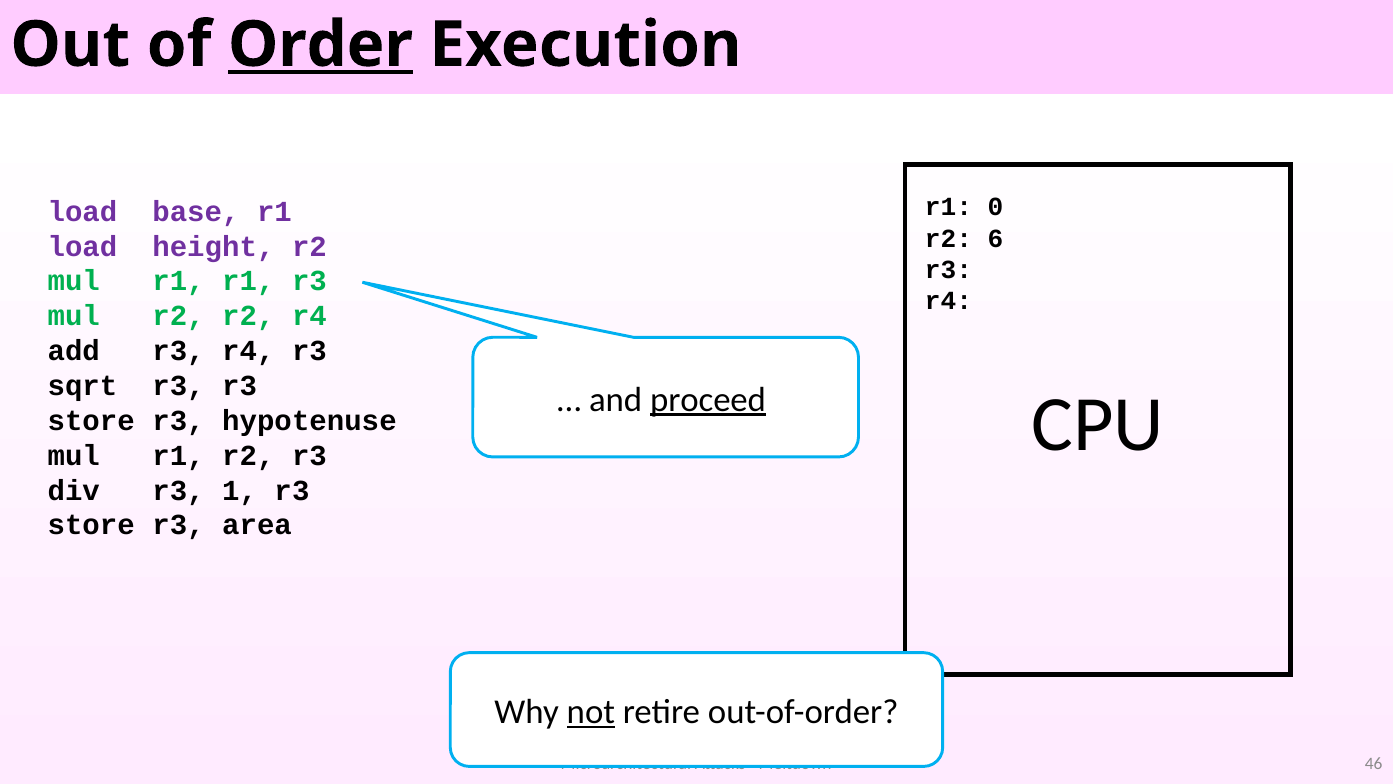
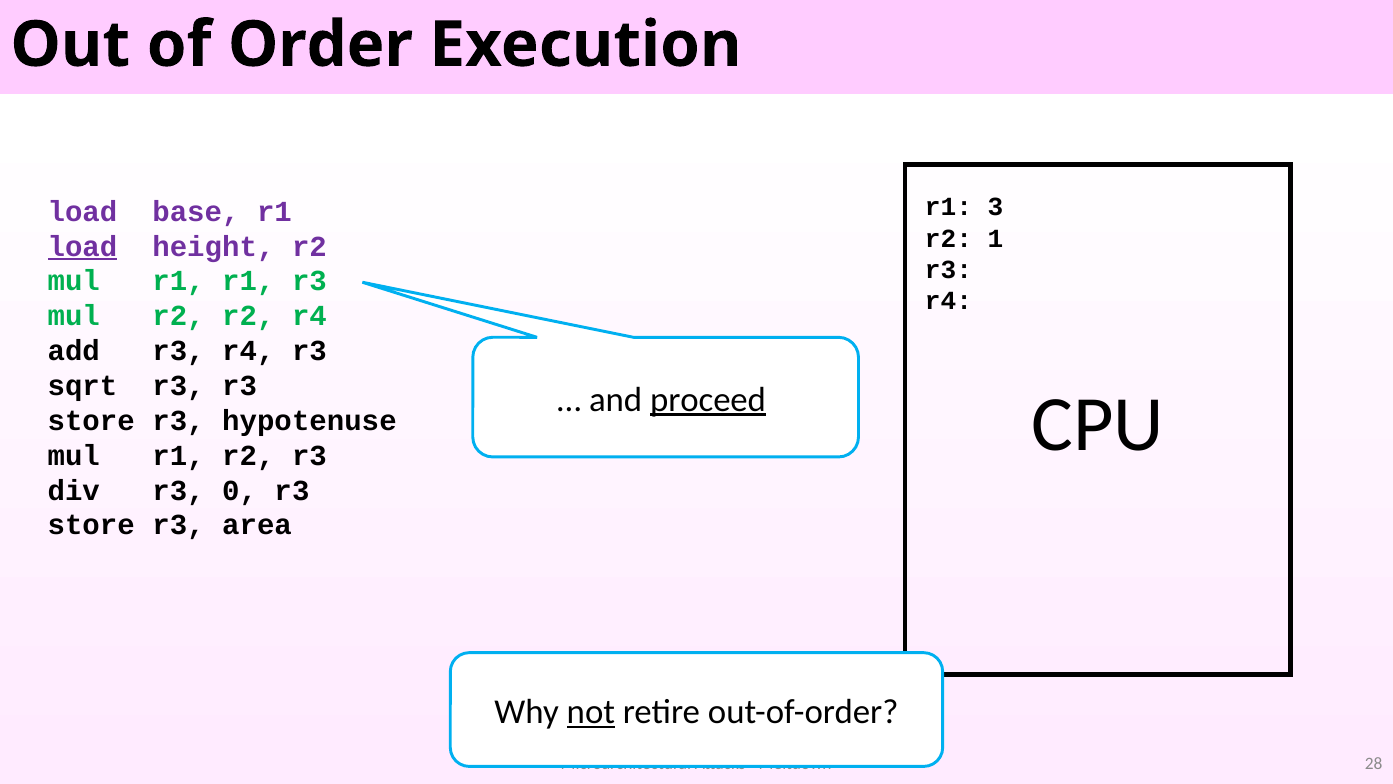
Order underline: present -> none (320, 45)
0: 0 -> 3 (995, 207)
6: 6 -> 1 (995, 238)
load underline: none -> present (82, 246)
1: 1 -> 0 (240, 490)
46: 46 -> 28 (1374, 764)
